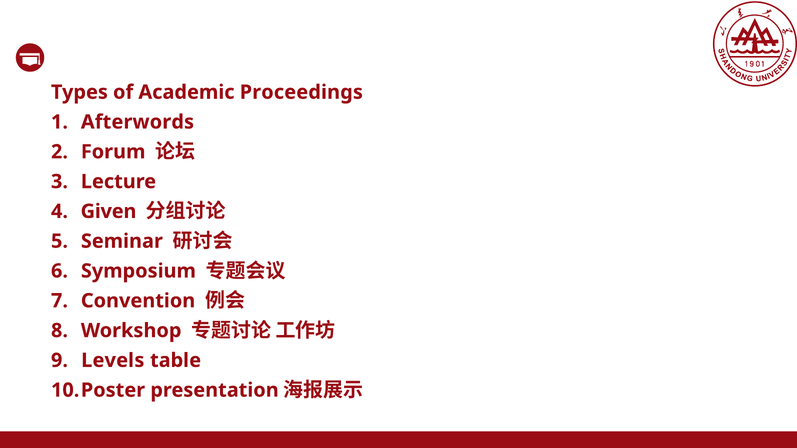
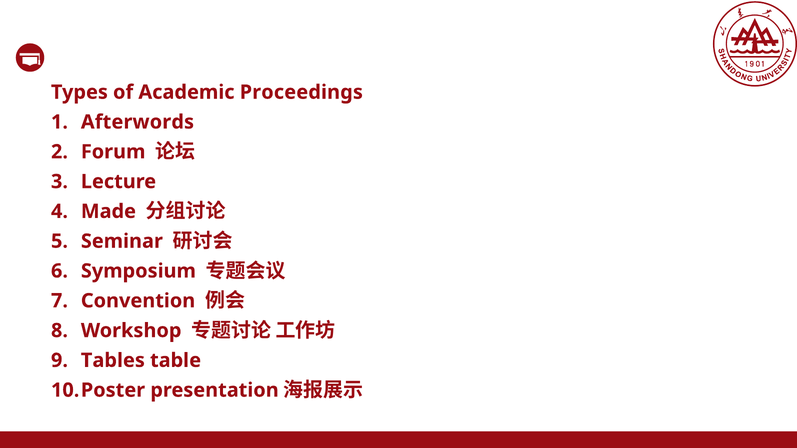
Given: Given -> Made (108, 212)
Levels: Levels -> Tables (113, 361)
